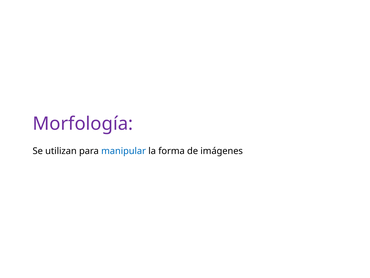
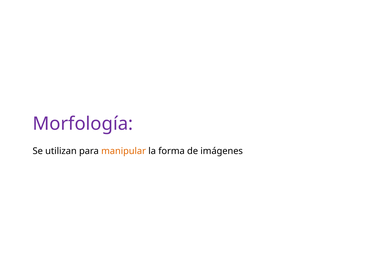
manipular colour: blue -> orange (124, 151)
